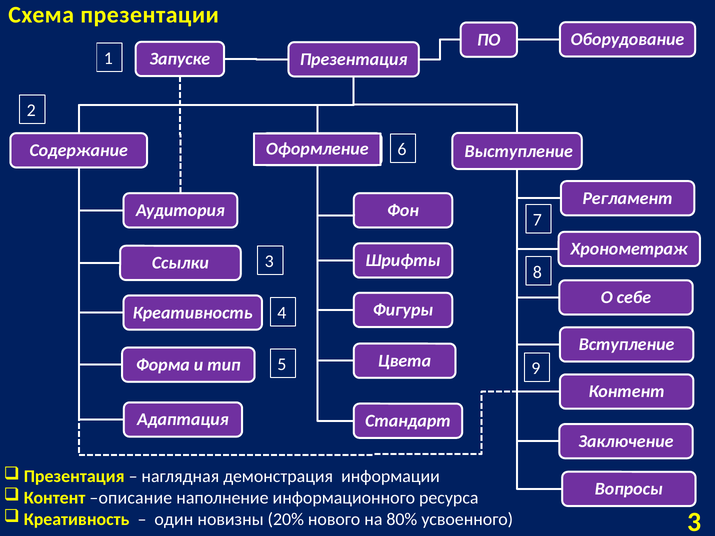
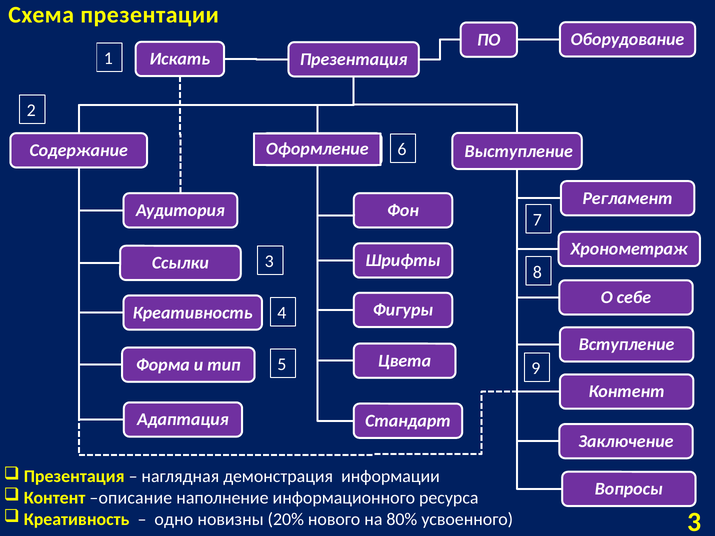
Запуске: Запуске -> Искать (180, 59)
один: один -> одно (174, 520)
